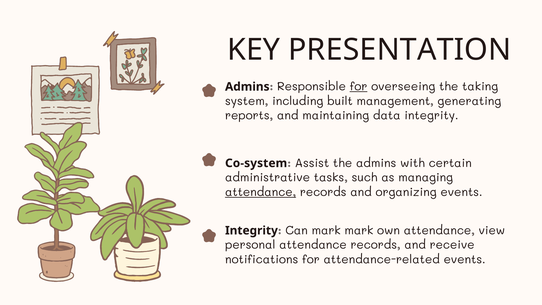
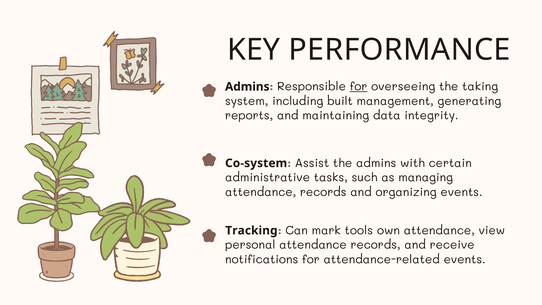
PRESENTATION: PRESENTATION -> PERFORMANCE (400, 50)
attendance underline: present -> none (261, 192)
Integrity: Integrity -> Tracking (251, 230)
mark mark: mark -> tools (359, 230)
